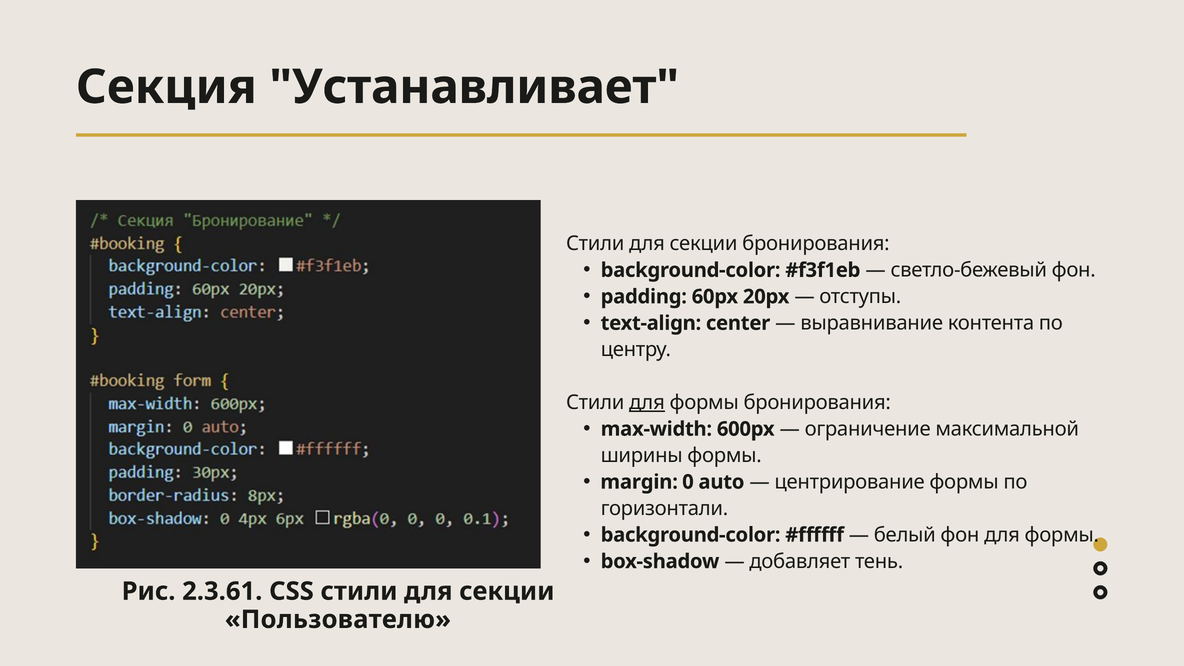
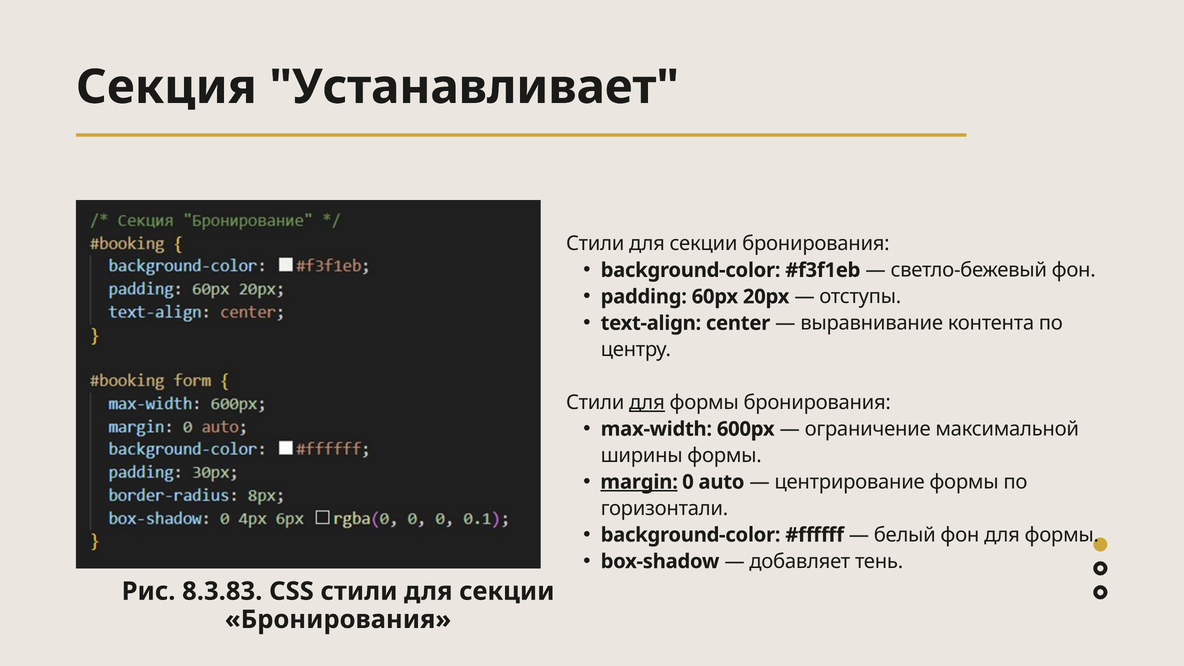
margin underline: none -> present (639, 482)
2.3.61: 2.3.61 -> 8.3.83 (222, 591)
Пользователю: Пользователю -> Бронирования (338, 620)
